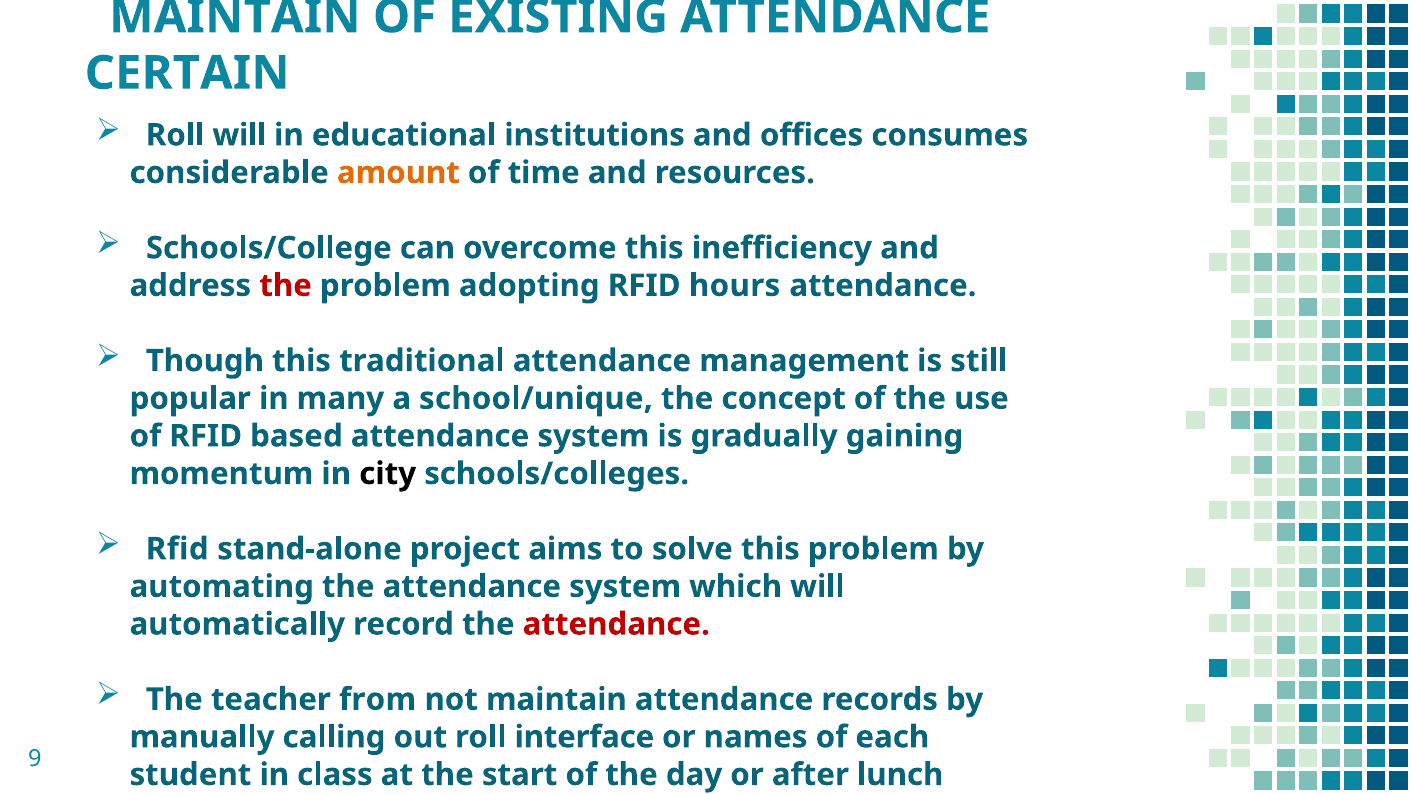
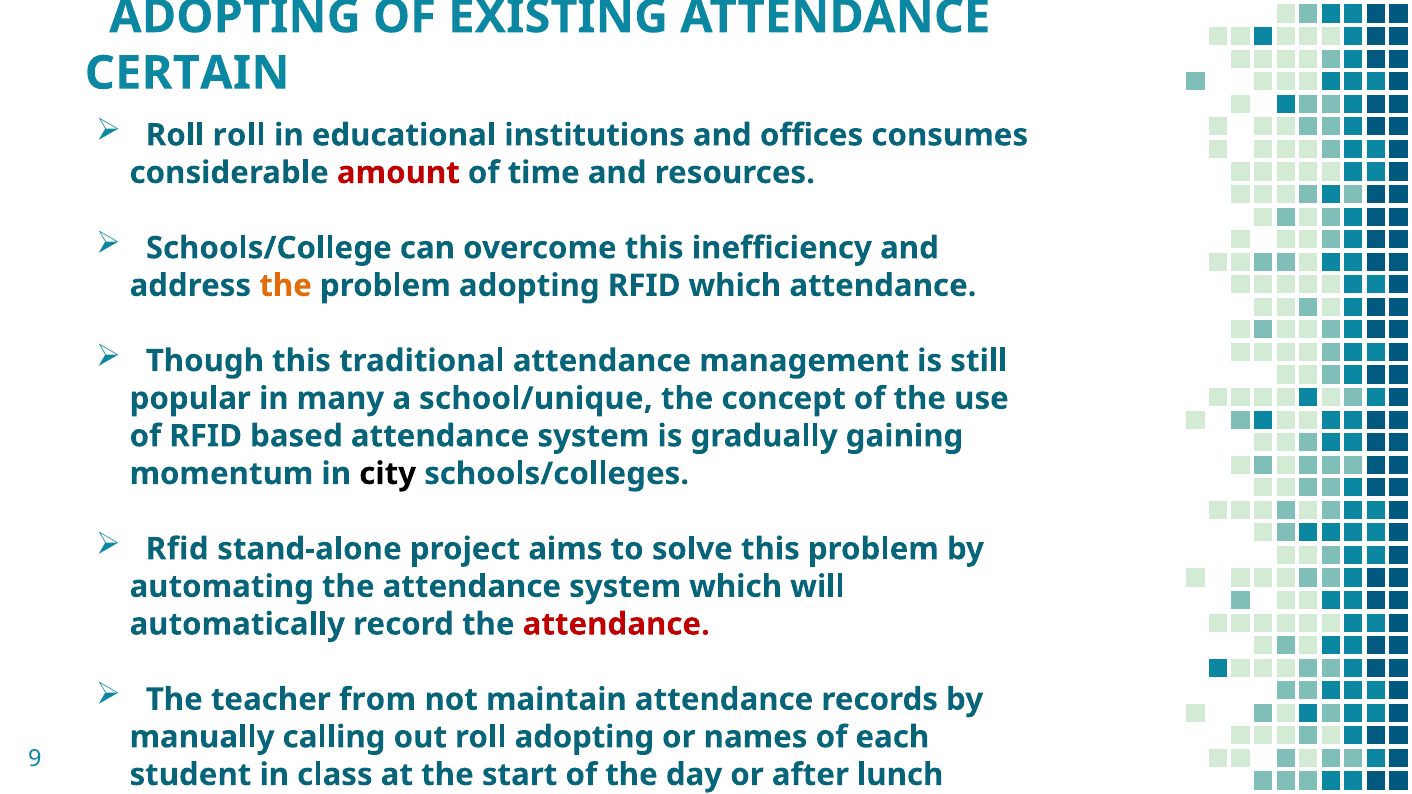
MAINTAIN: MAINTAIN -> ADOPTING (235, 17)
Roll will: will -> roll (239, 135)
amount colour: orange -> red (398, 173)
the colour: red -> orange (286, 286)
RFID hours: hours -> which (735, 286)
roll interface: interface -> adopting (584, 737)
